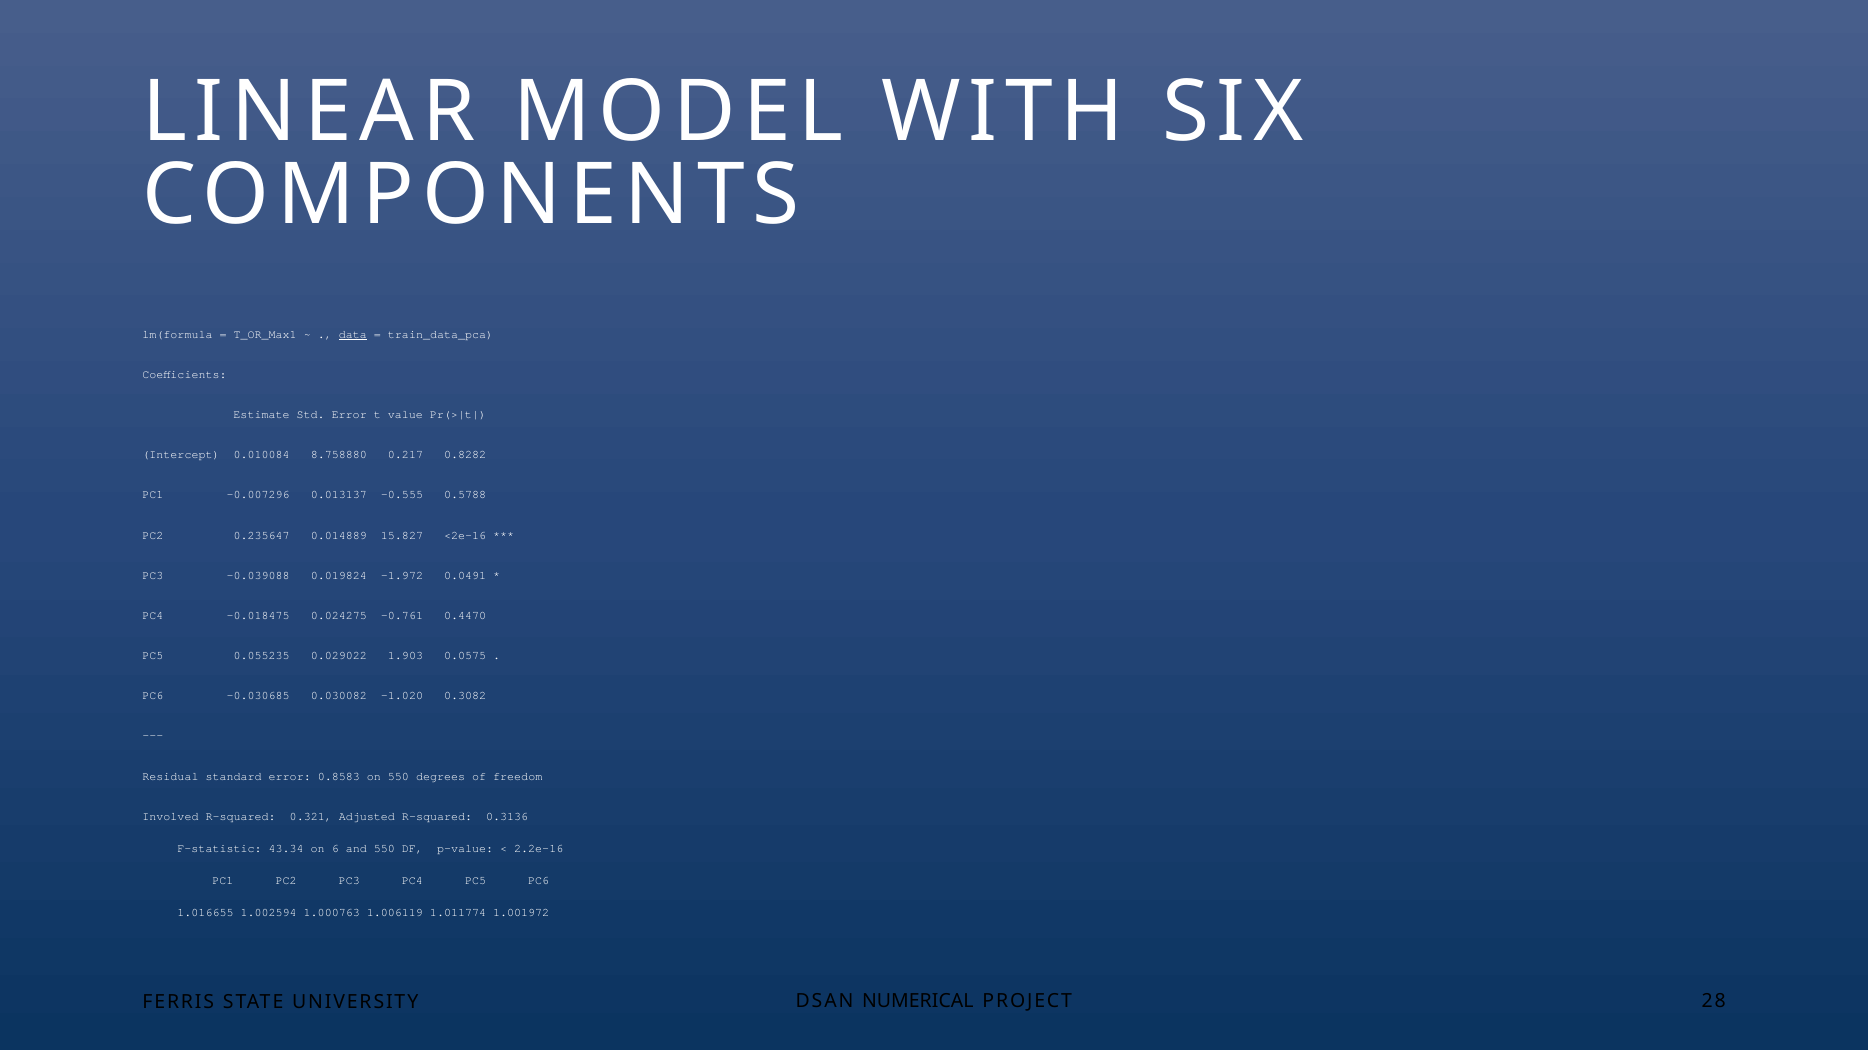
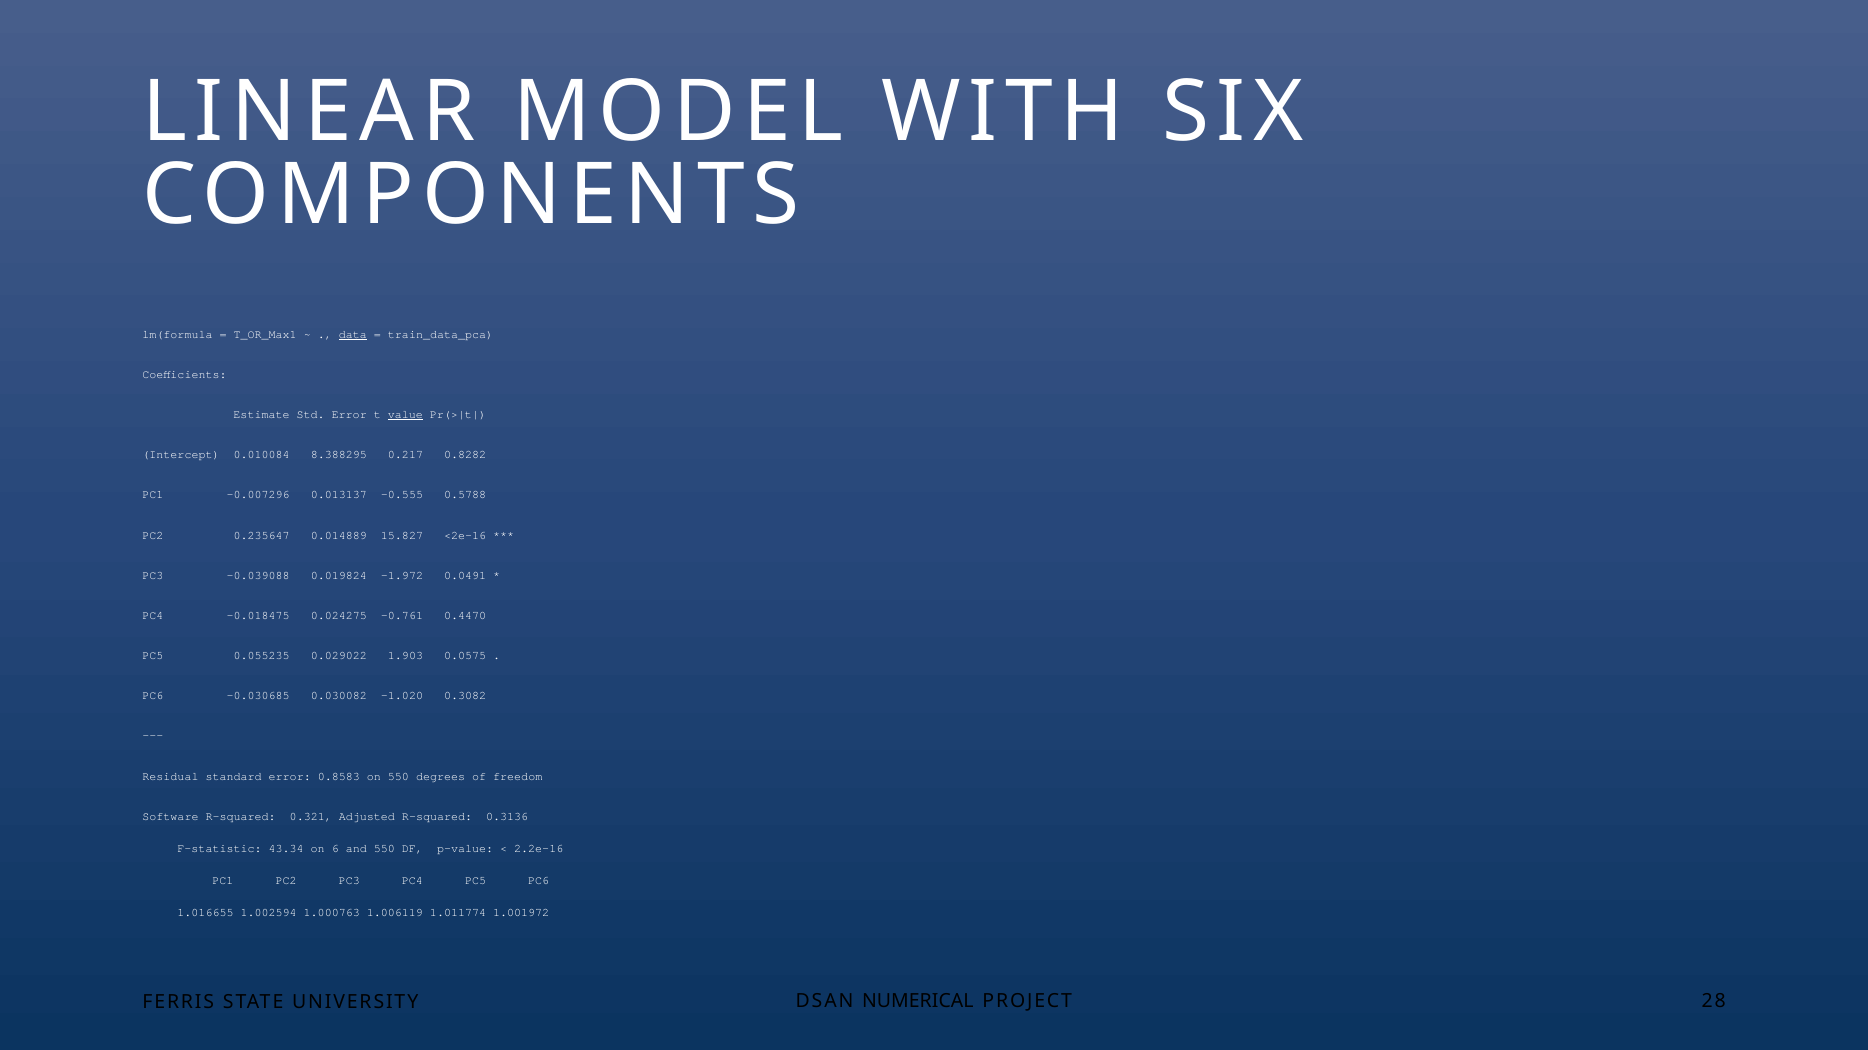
value underline: none -> present (405, 415)
8.758880: 8.758880 -> 8.388295 (339, 455)
Involved: Involved -> Software (170, 817)
